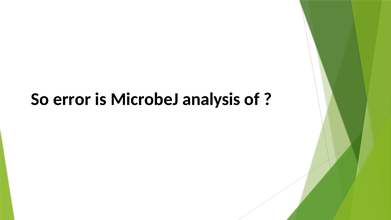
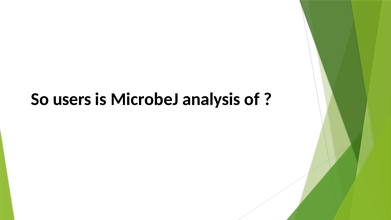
error: error -> users (72, 99)
